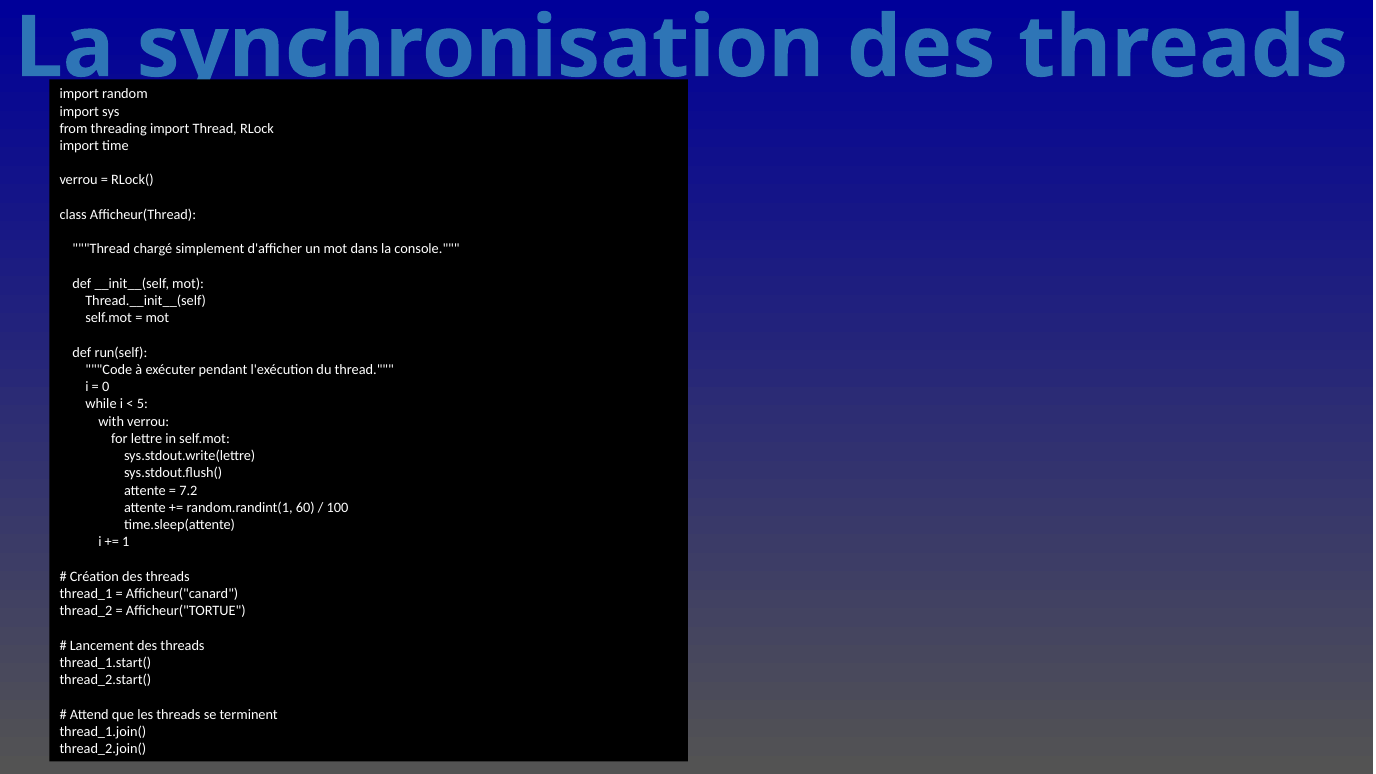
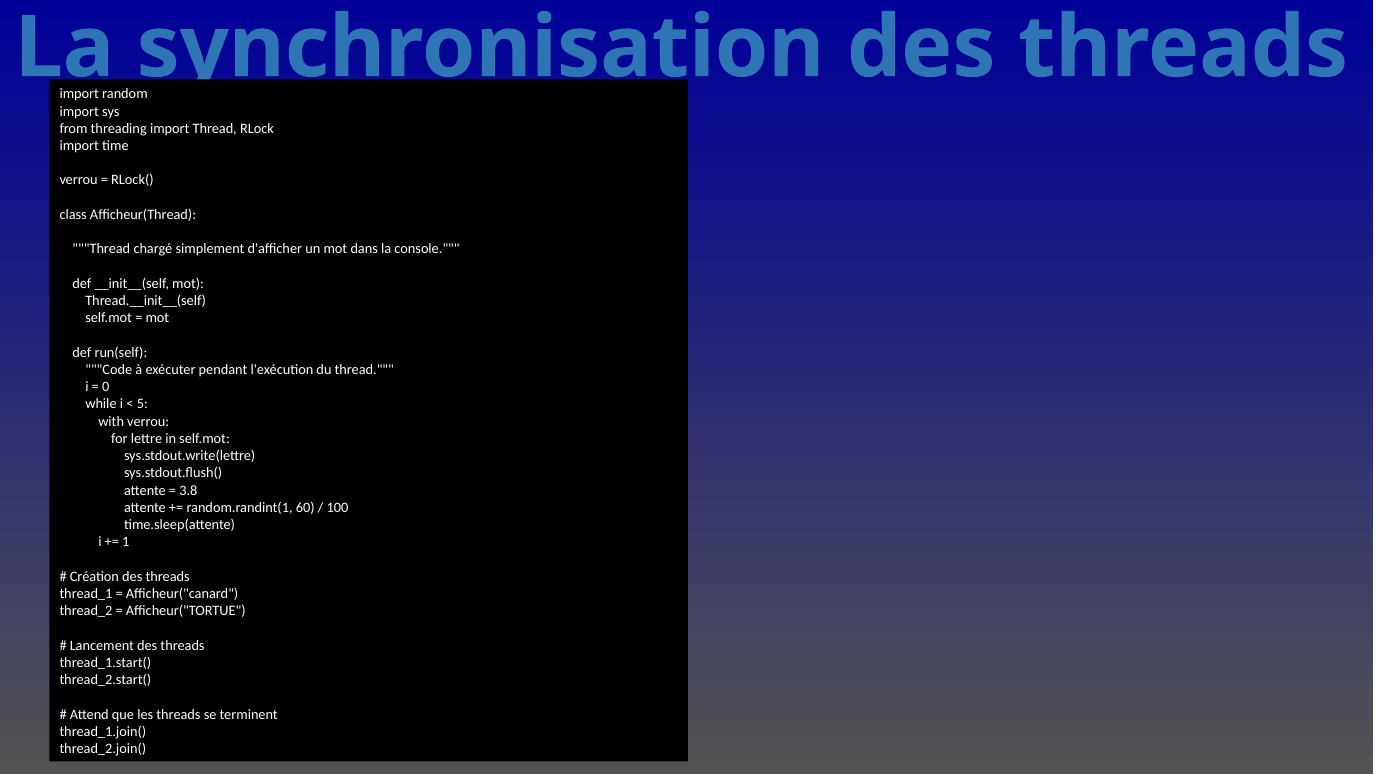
7.2: 7.2 -> 3.8 (188, 490)
